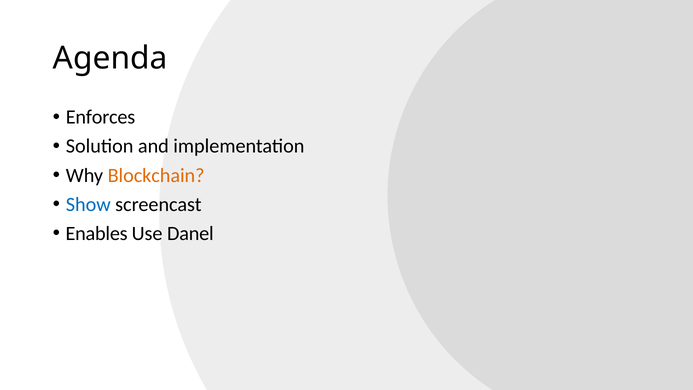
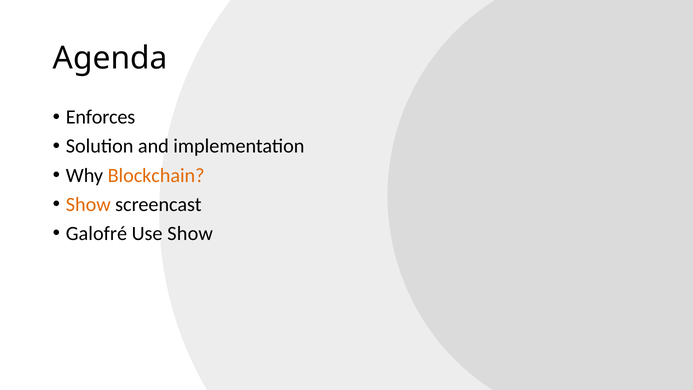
Show colour: blue -> orange (88, 204)
Enables: Enables -> Galofré (96, 233)
Use Danel: Danel -> Show (190, 233)
